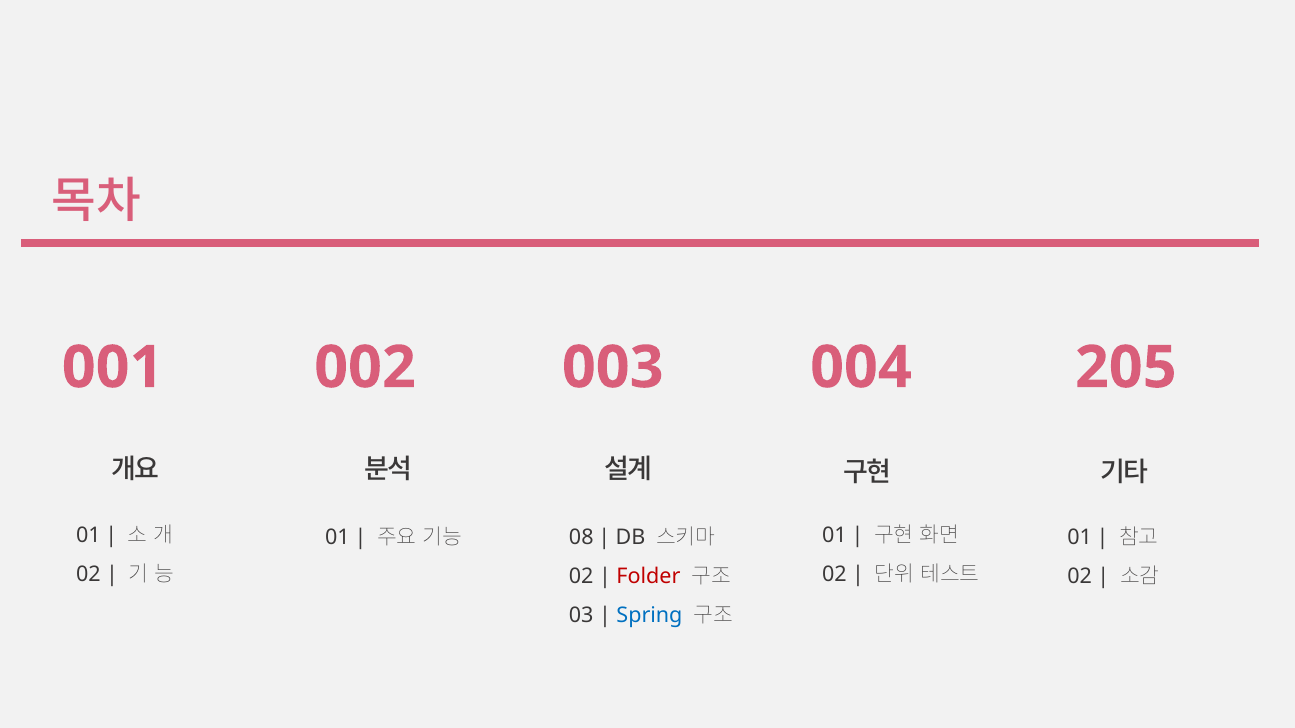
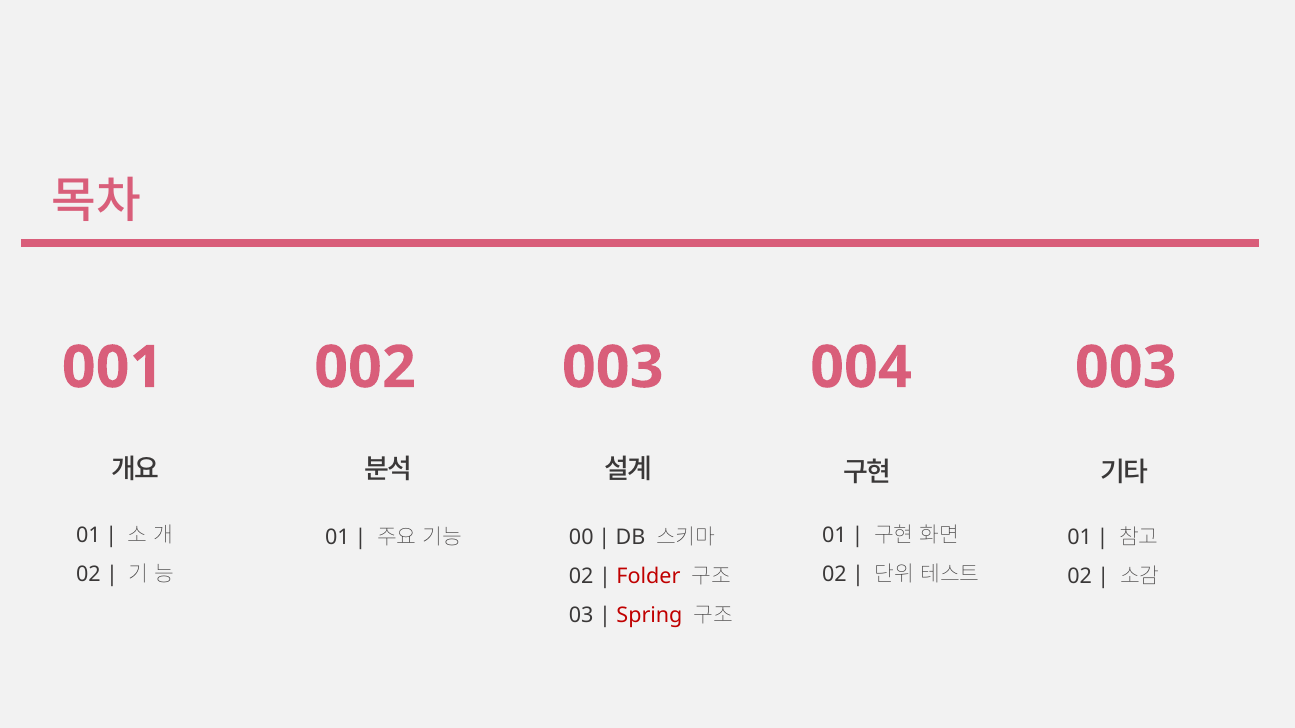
004 205: 205 -> 003 (1126, 368)
08: 08 -> 00 (581, 538)
Spring colour: blue -> red (649, 616)
